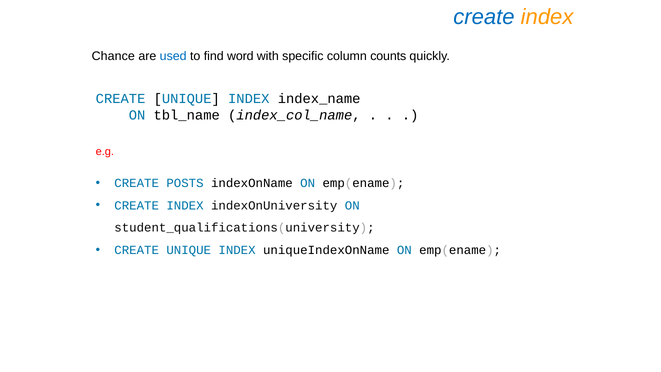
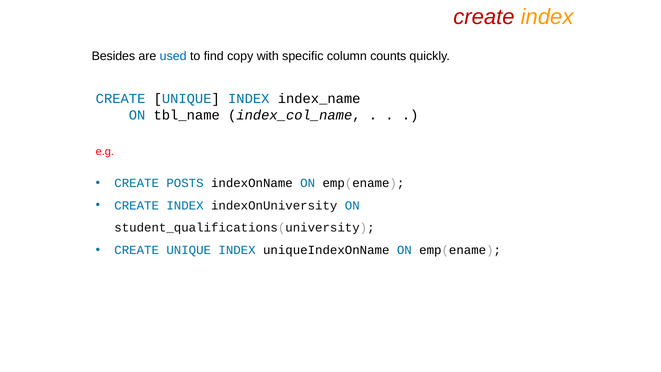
create colour: blue -> red (484, 17)
Chance: Chance -> Besides (113, 56)
word: word -> copy (240, 56)
